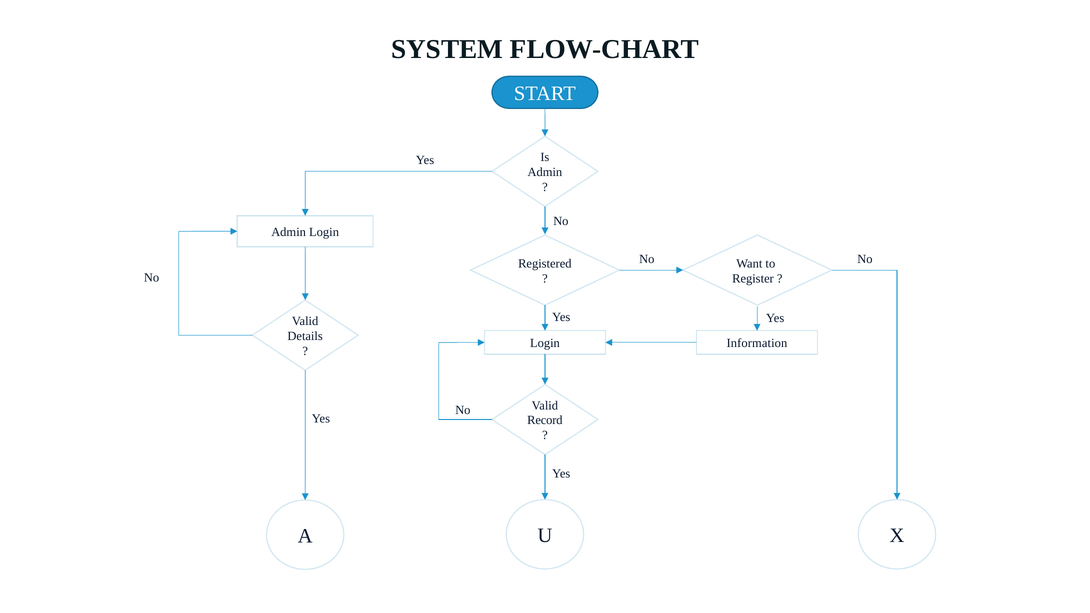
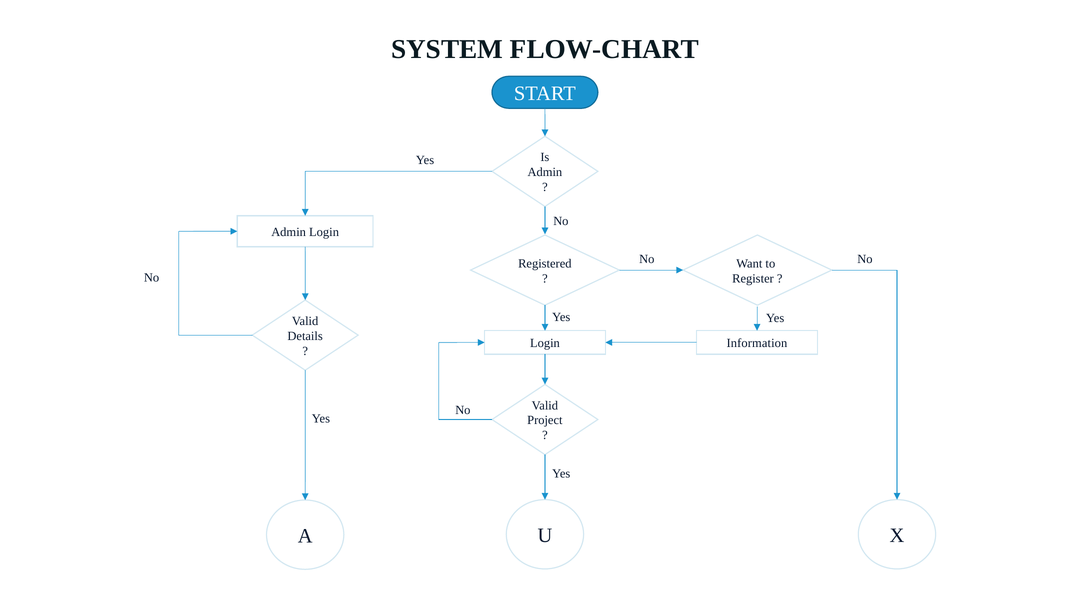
Record: Record -> Project (545, 420)
